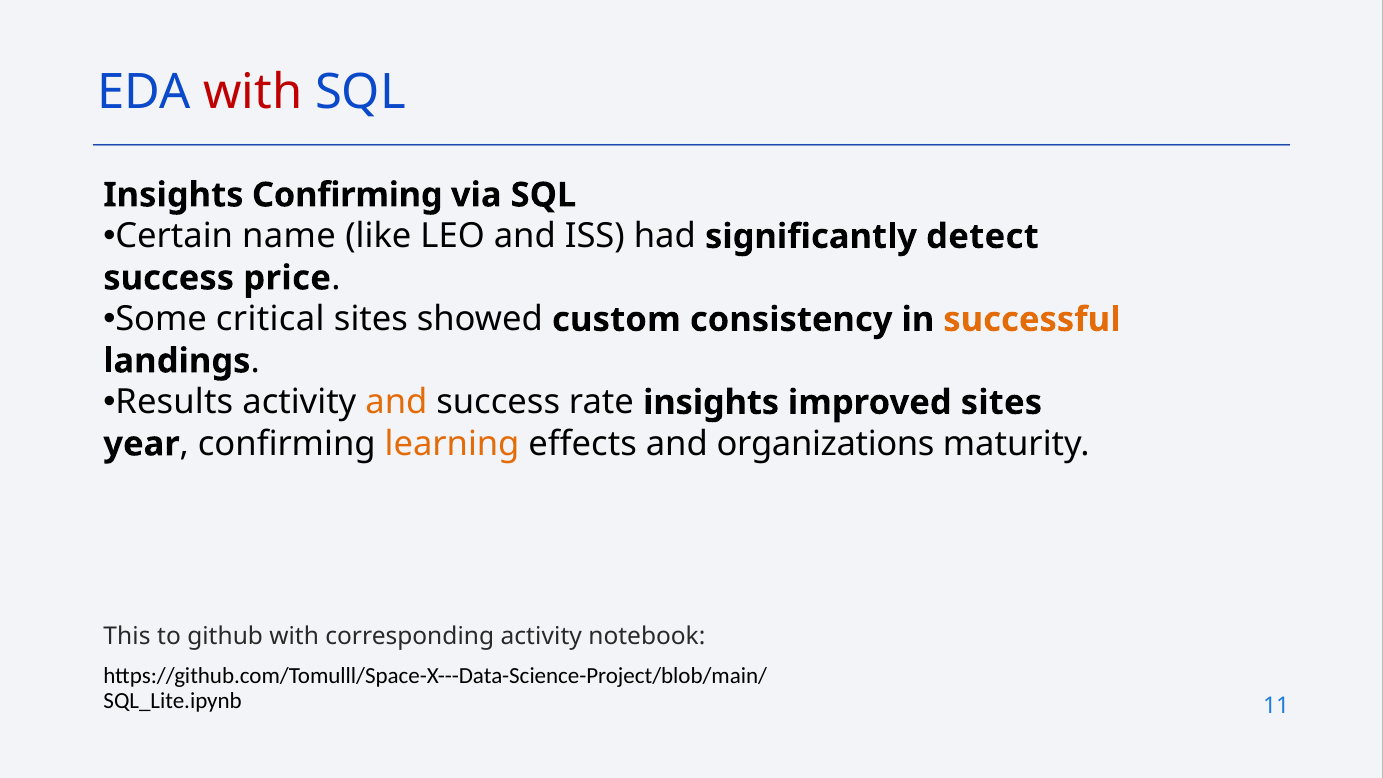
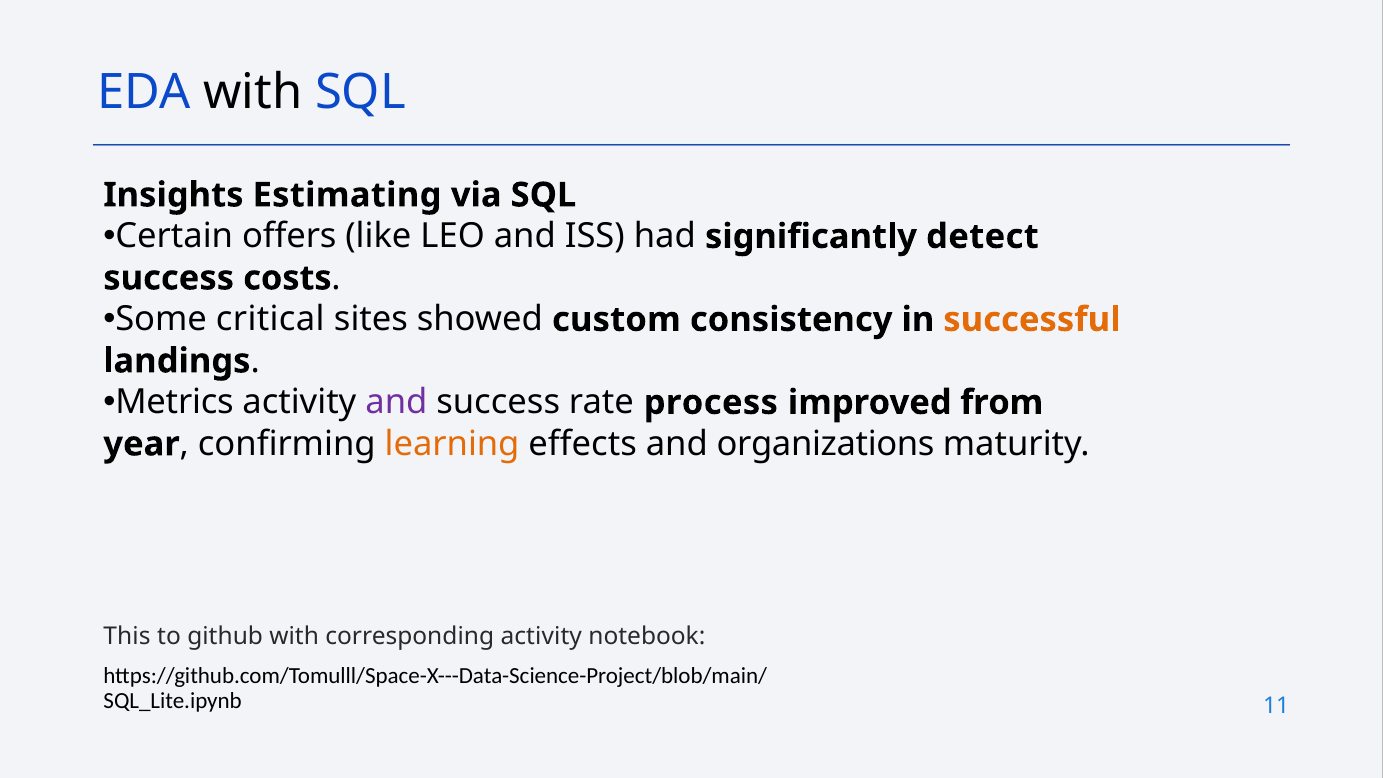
with colour: red -> black (253, 92)
Insights Confirming: Confirming -> Estimating (347, 195)
name: name -> offers (289, 237)
price: price -> costs (287, 278)
Results: Results -> Metrics (175, 403)
and colour: orange -> purple (396, 403)
rate insights: insights -> process (711, 403)
improved sites: sites -> from (1002, 403)
